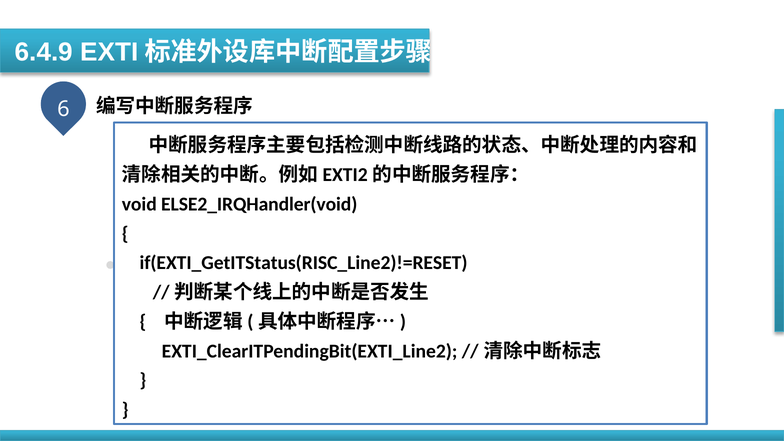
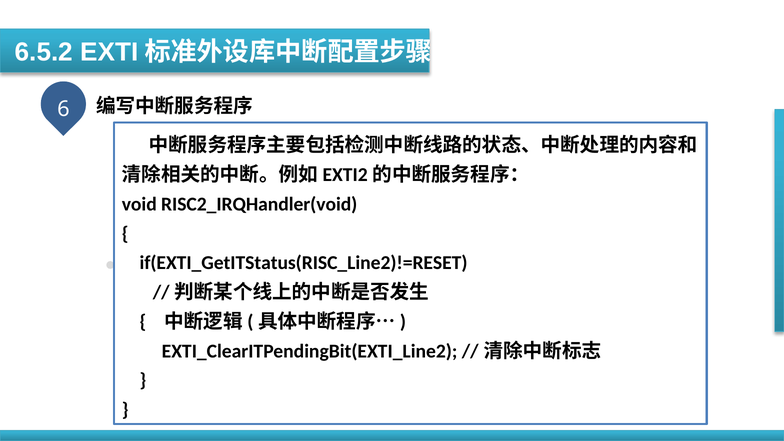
6.4.9: 6.4.9 -> 6.5.2 (44, 52)
ELSE2_IRQHandler(void: ELSE2_IRQHandler(void -> RISC2_IRQHandler(void (259, 204)
